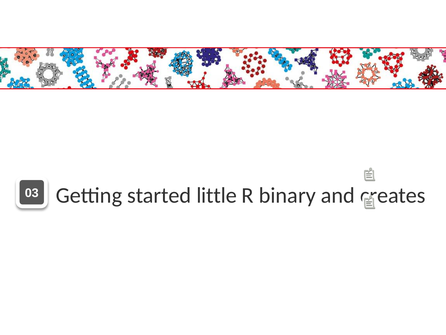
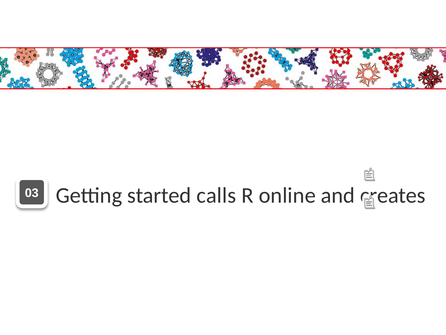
little: little -> calls (216, 195)
binary: binary -> online (287, 195)
